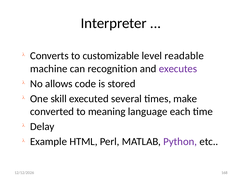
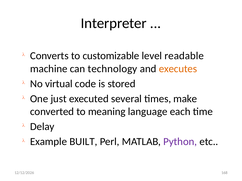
recognition: recognition -> technology (113, 69)
executes colour: purple -> orange (178, 69)
allows: allows -> virtual (59, 84)
skill: skill -> just (59, 99)
HTML: HTML -> BUILT (83, 142)
